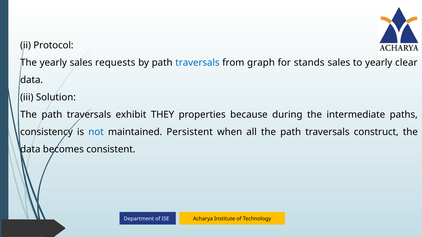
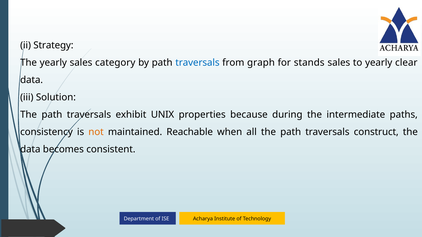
Protocol: Protocol -> Strategy (53, 45)
requests: requests -> category (115, 63)
THEY: THEY -> UNIX (163, 115)
not colour: blue -> orange (96, 132)
Persistent: Persistent -> Reachable (190, 132)
